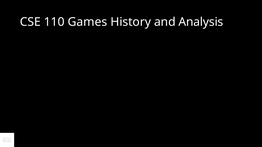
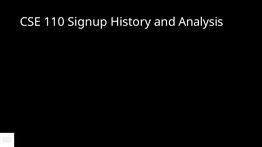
Games: Games -> Signup (87, 22)
